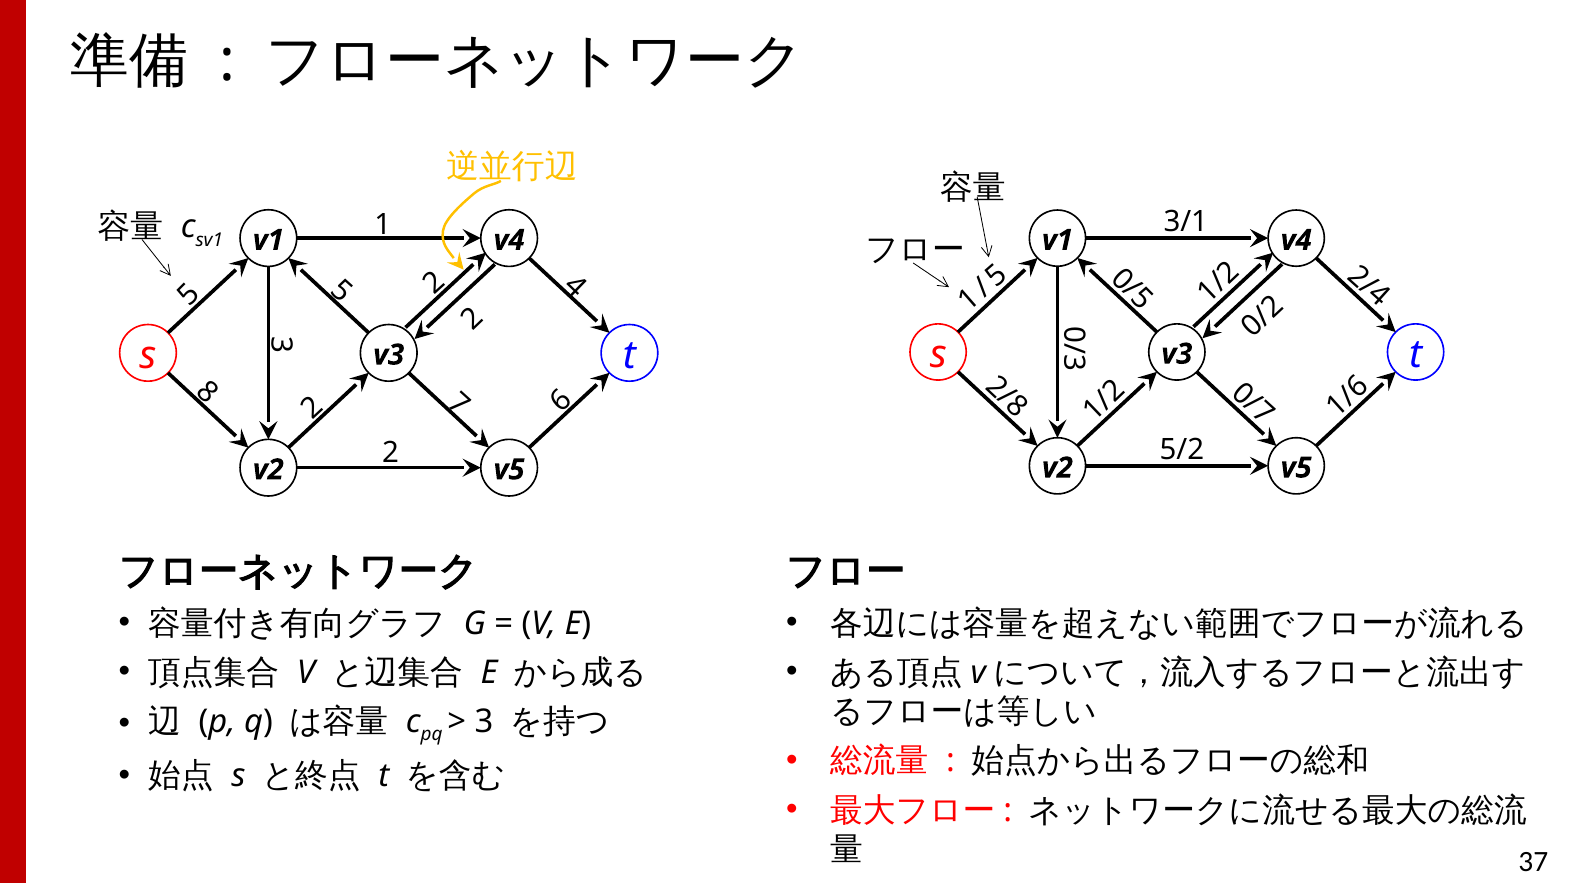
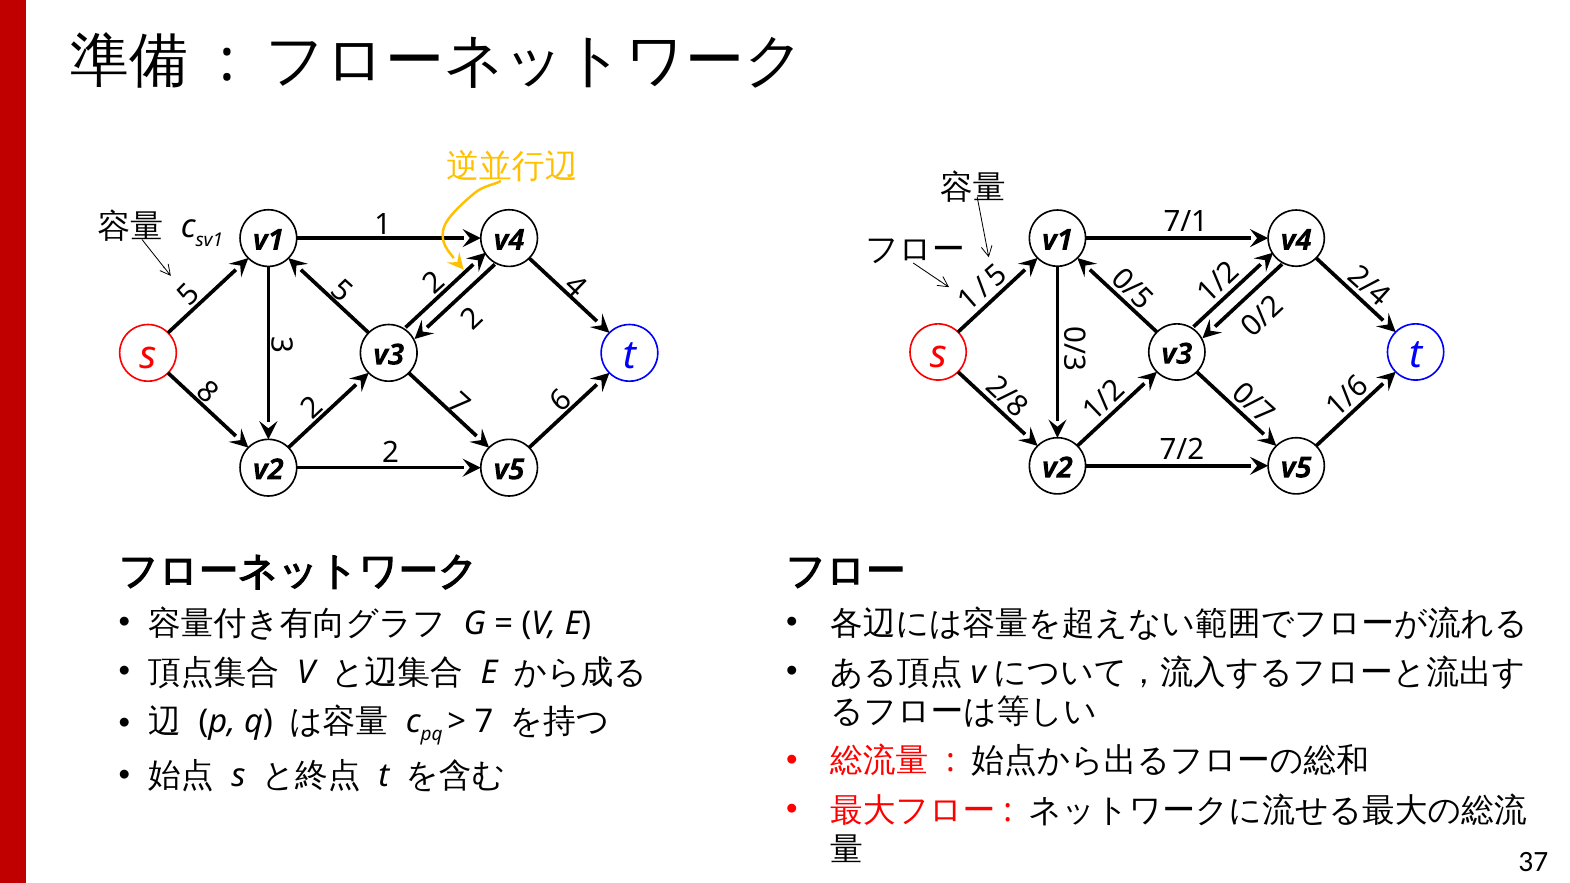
3/1: 3/1 -> 7/1 (1186, 222)
5/2: 5/2 -> 7/2 (1182, 450)
3: 3 -> 7 (484, 722)
